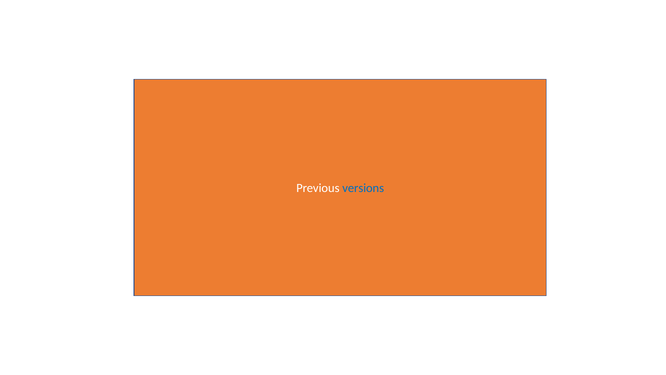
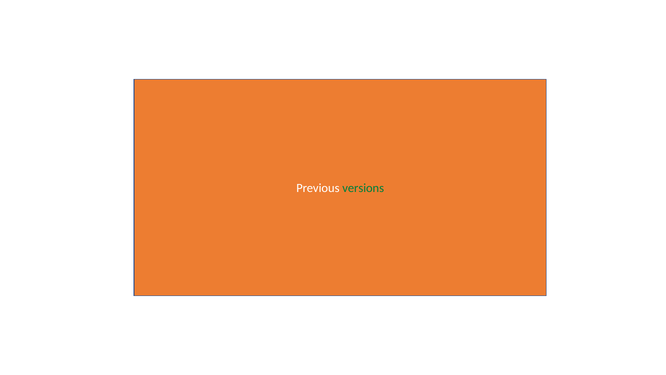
versions colour: blue -> green (363, 188)
